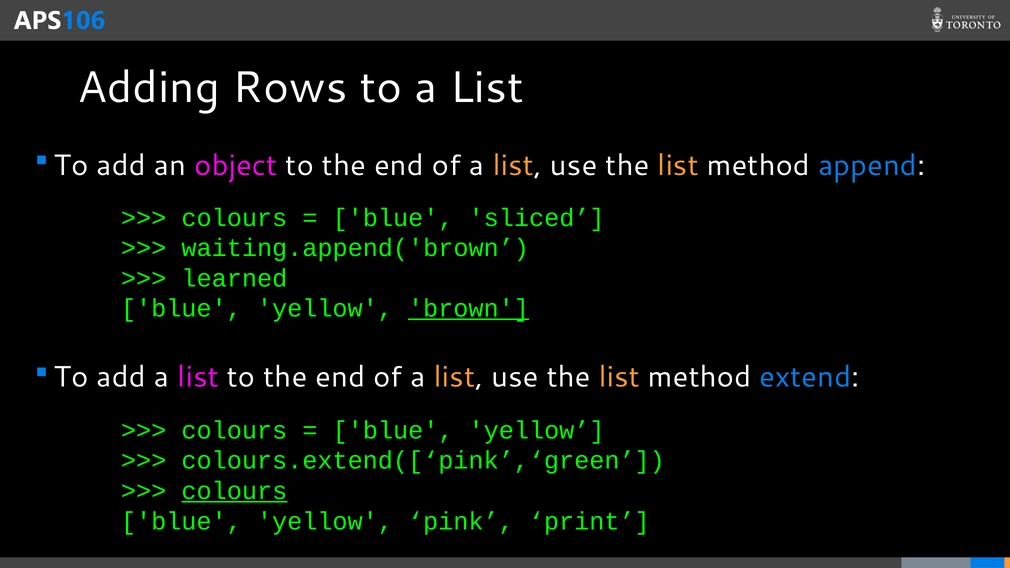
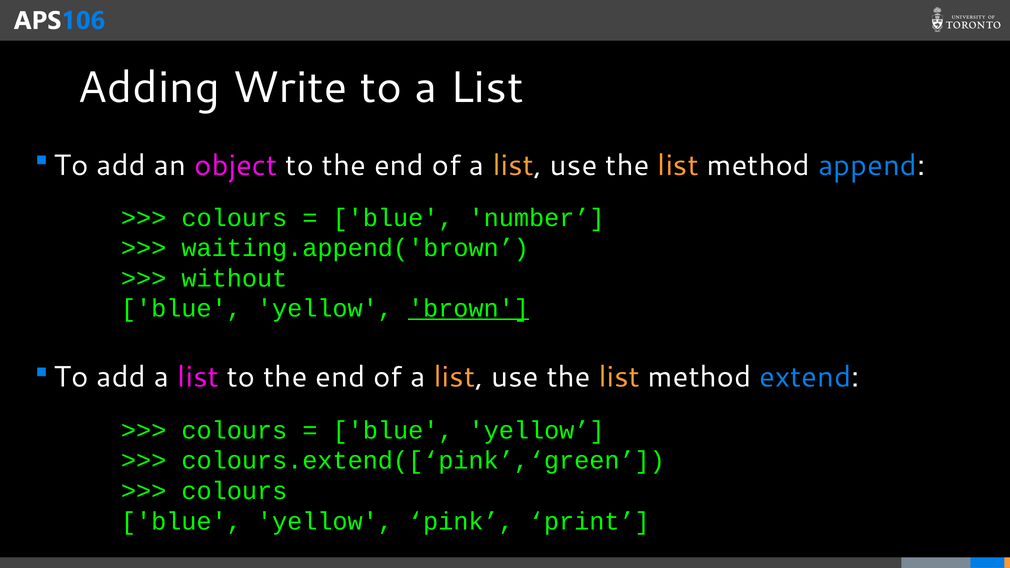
Rows: Rows -> Write (290, 88)
sliced: sliced -> number (537, 218)
learned: learned -> without (234, 278)
colours underline: present -> none (234, 491)
